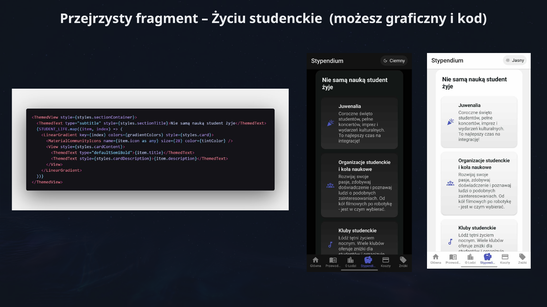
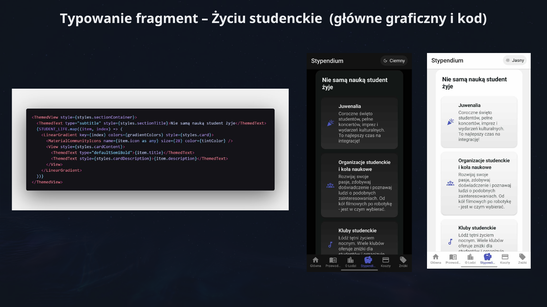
Przejrzysty: Przejrzysty -> Typowanie (96, 19)
możesz: możesz -> główne (356, 19)
